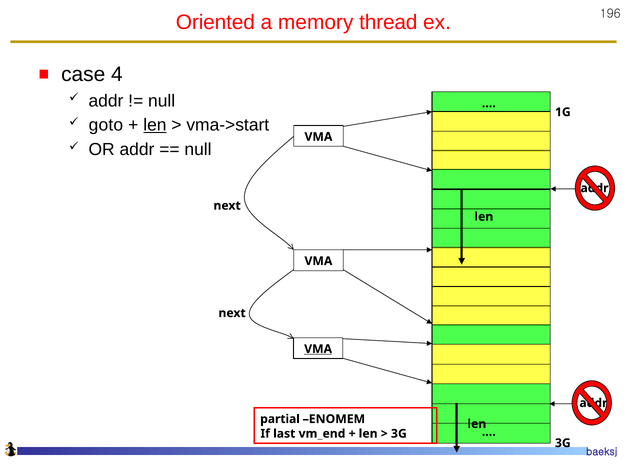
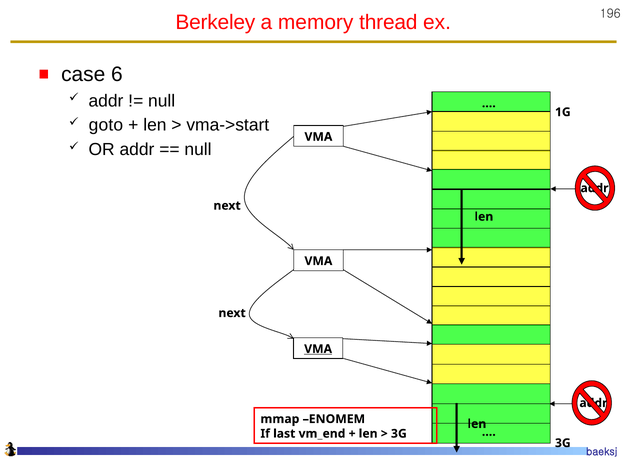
Oriented: Oriented -> Berkeley (215, 22)
4: 4 -> 6 (117, 75)
len underline: present -> none (155, 125)
partial: partial -> mmap (280, 419)
